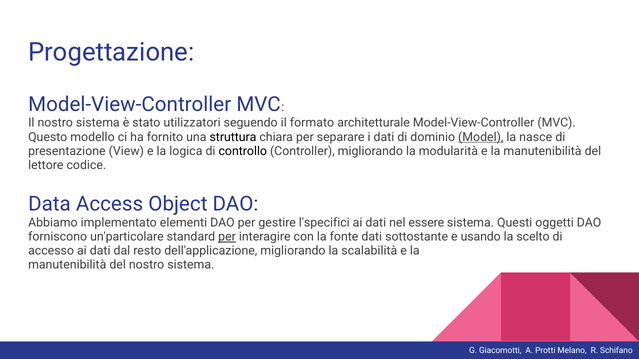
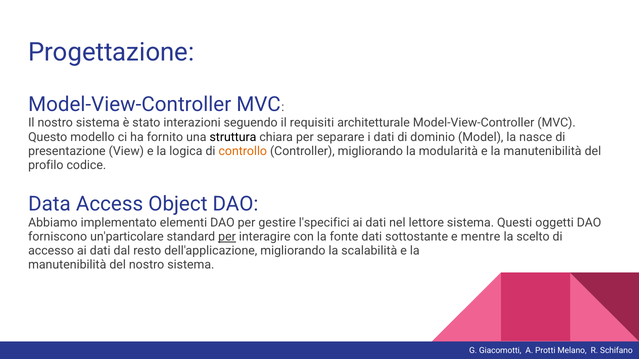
utilizzatori: utilizzatori -> interazioni (192, 123)
formato: formato -> requisiti (312, 123)
Model underline: present -> none (481, 137)
controllo colour: black -> orange (243, 151)
lettore: lettore -> profilo (46, 165)
essere: essere -> lettore (426, 223)
usando: usando -> mentre (481, 237)
